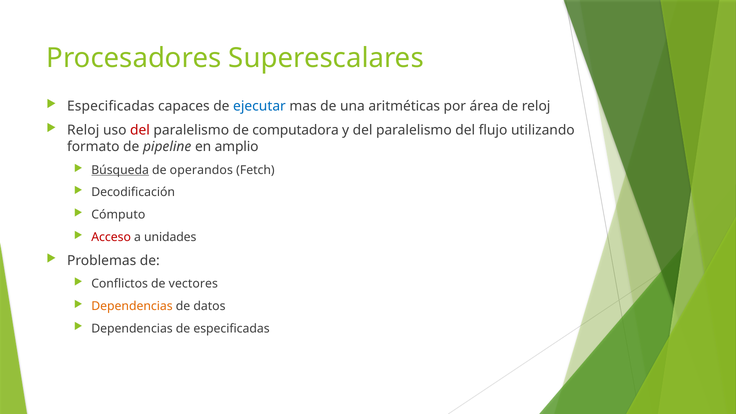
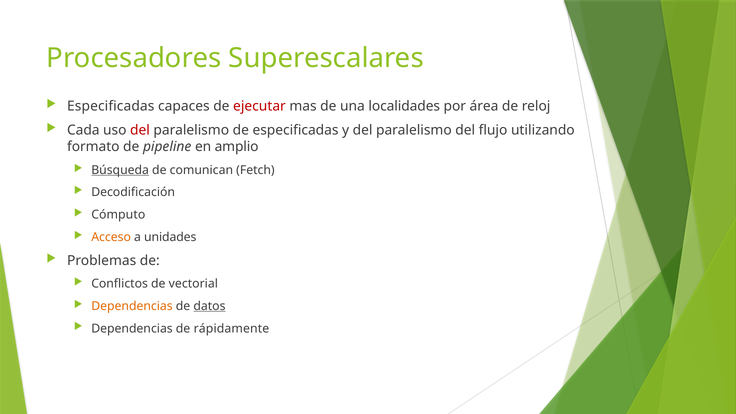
ejecutar colour: blue -> red (259, 106)
aritméticas: aritméticas -> localidades (404, 106)
Reloj: Reloj -> Cada (83, 130)
de computadora: computadora -> especificadas (296, 130)
operandos: operandos -> comunican (201, 170)
Acceso colour: red -> orange (111, 237)
vectores: vectores -> vectorial (193, 284)
datos underline: none -> present (209, 306)
de especificadas: especificadas -> rápidamente (231, 328)
